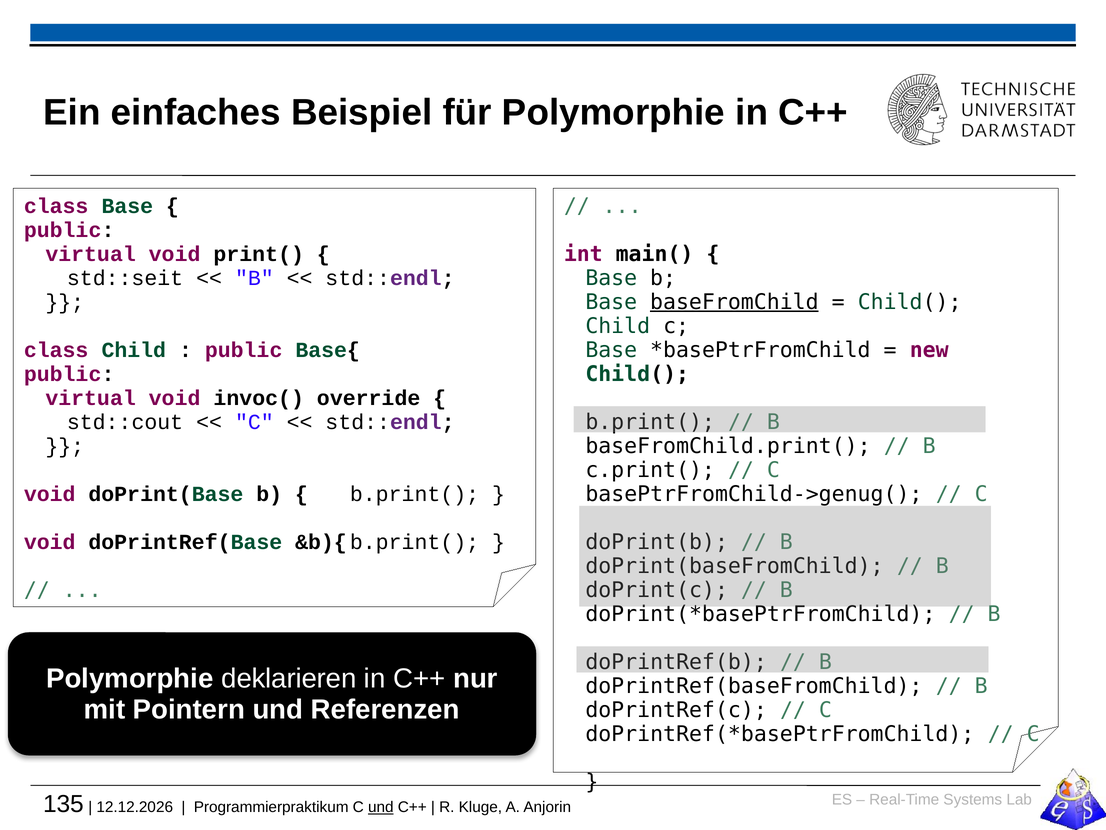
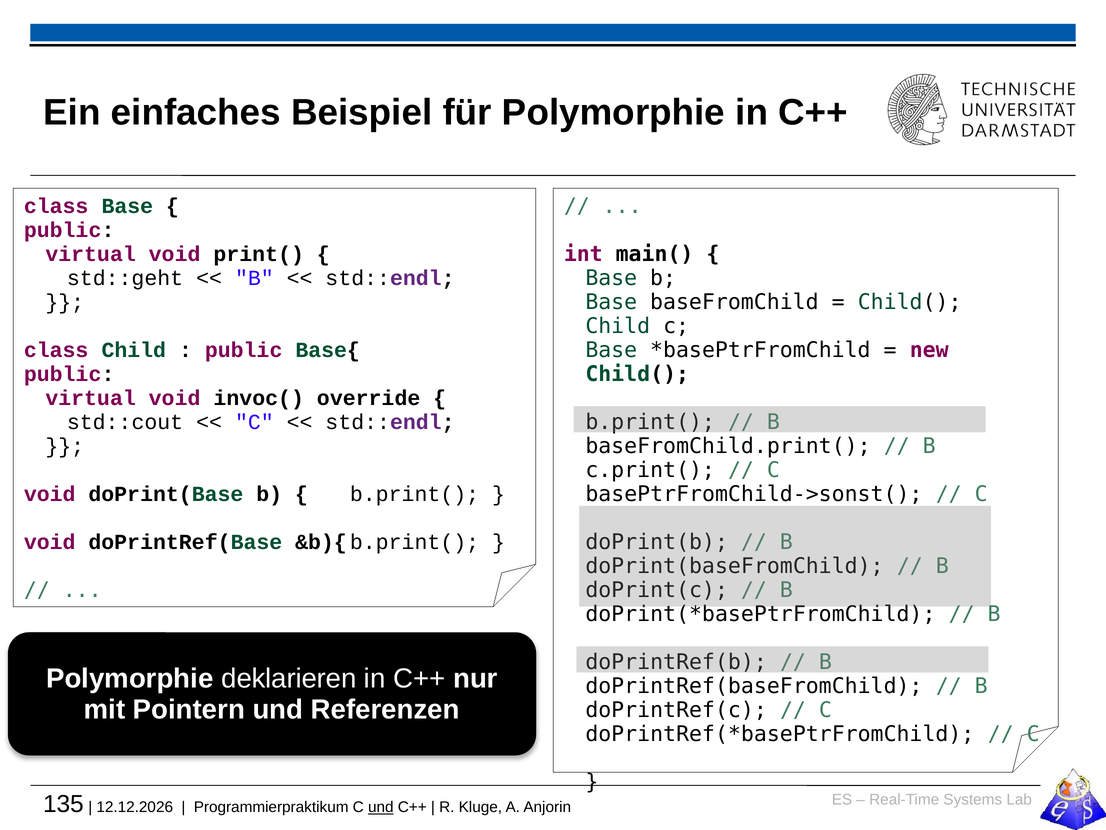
std::seit: std::seit -> std::geht (125, 278)
baseFromChild underline: present -> none (734, 302)
basePtrFromChild->genug(: basePtrFromChild->genug( -> basePtrFromChild->sonst( (754, 494)
